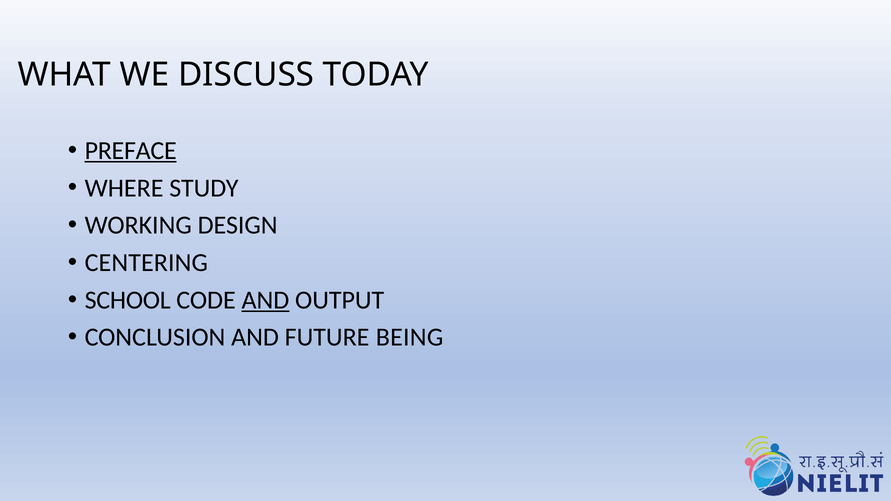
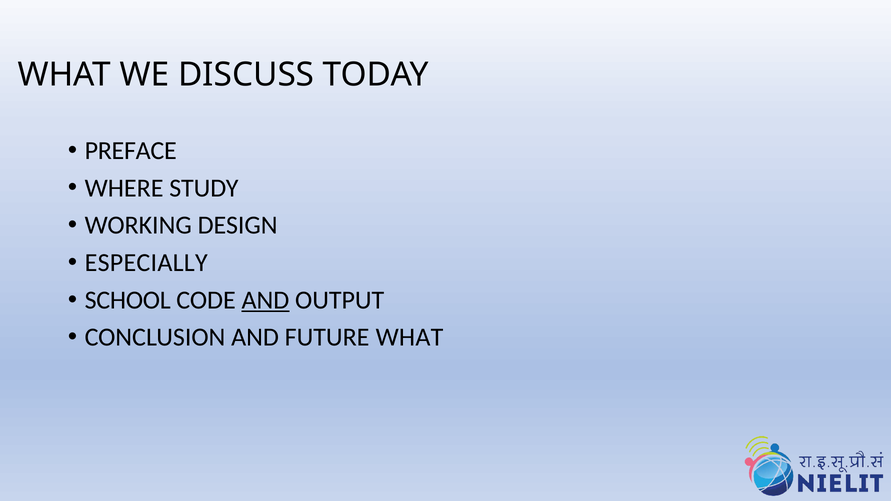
PREFACE underline: present -> none (131, 151)
CENTERING: CENTERING -> ESPECIALLY (146, 263)
FUTURE BEING: BEING -> WHAT (410, 337)
